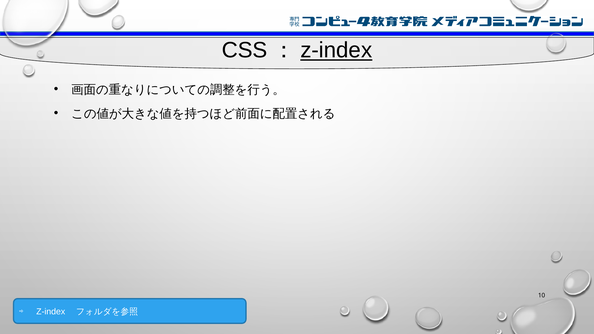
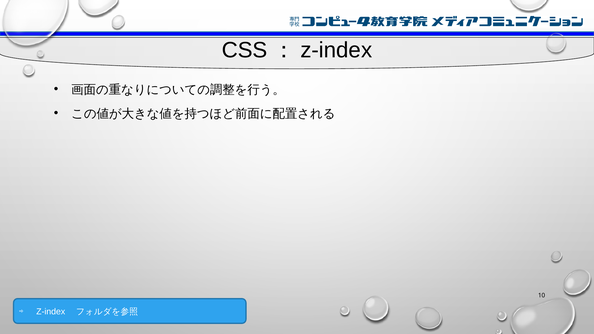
z-index underline: present -> none (336, 50)
